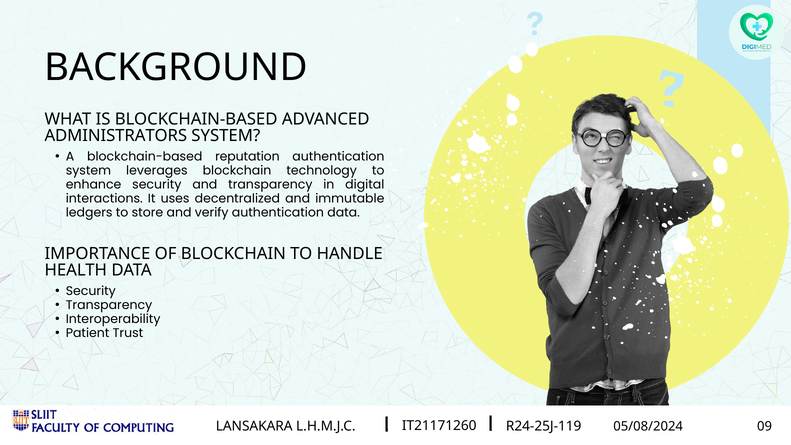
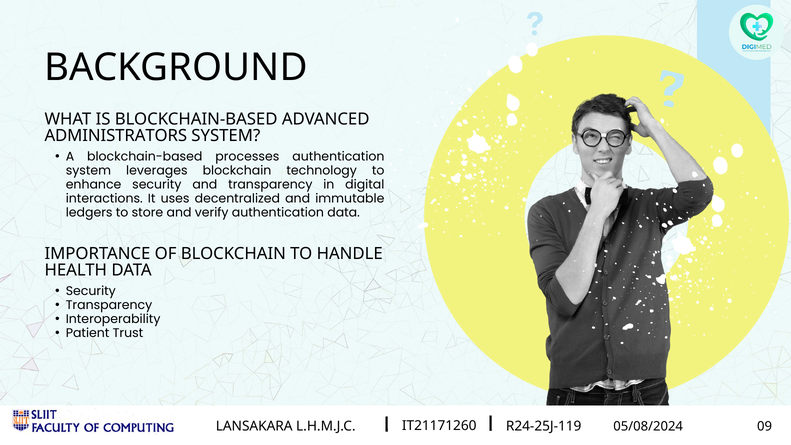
reputation: reputation -> processes (247, 157)
